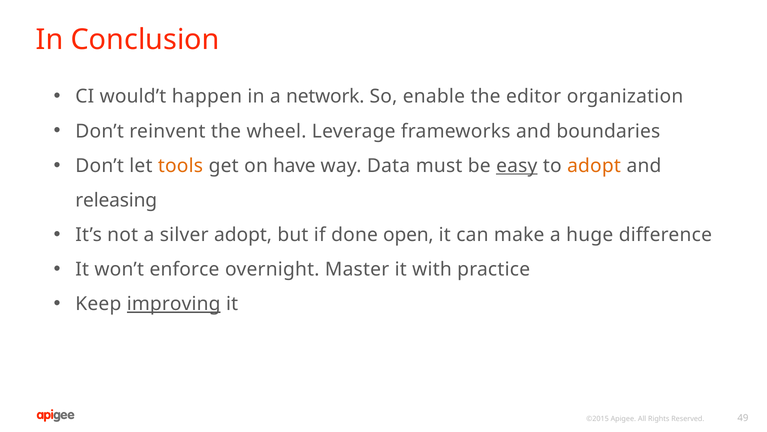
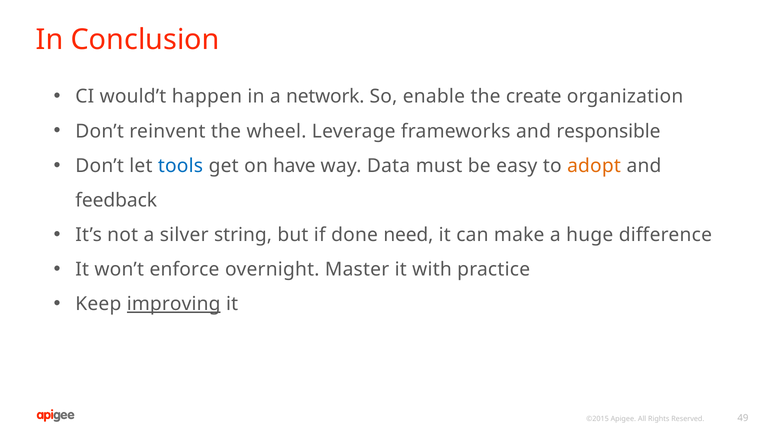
editor: editor -> create (534, 97)
boundaries: boundaries -> responsible (608, 131)
tools colour: orange -> blue (180, 166)
easy underline: present -> none (517, 166)
releasing: releasing -> feedback (116, 200)
silver adopt: adopt -> string (243, 235)
open: open -> need (408, 235)
